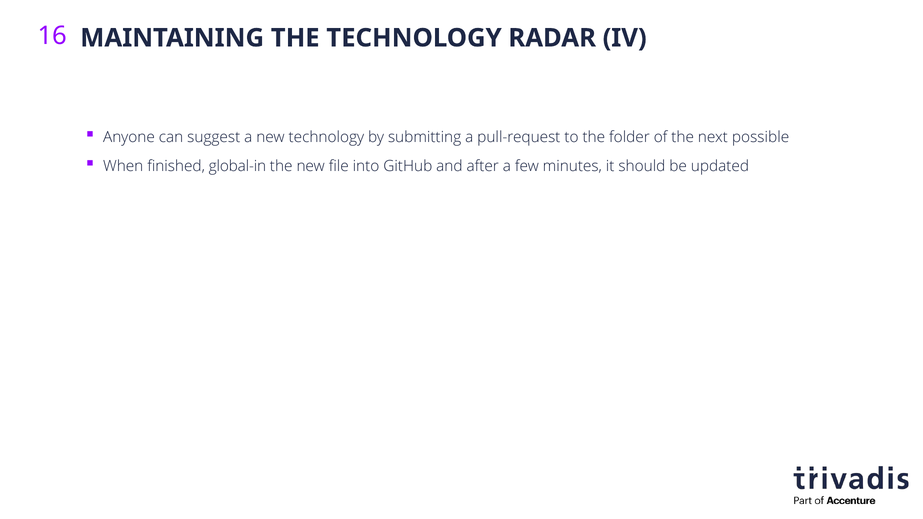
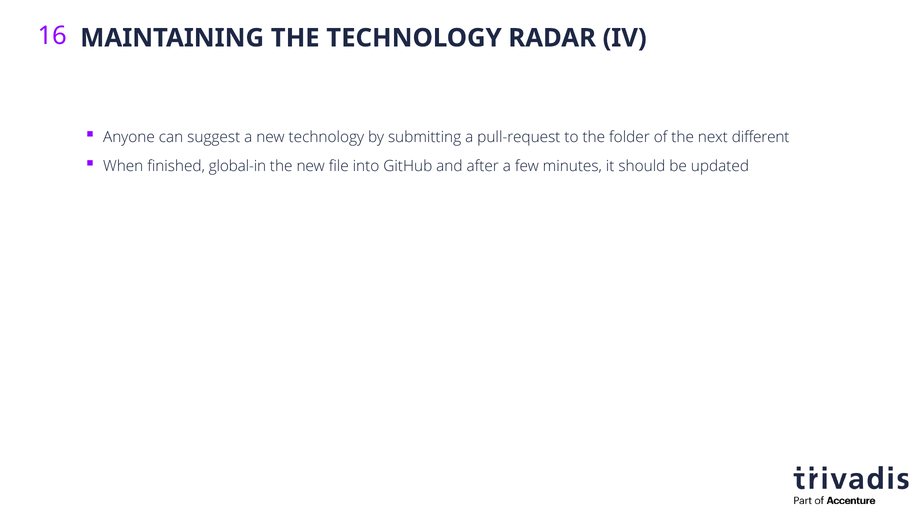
possible: possible -> different (761, 137)
